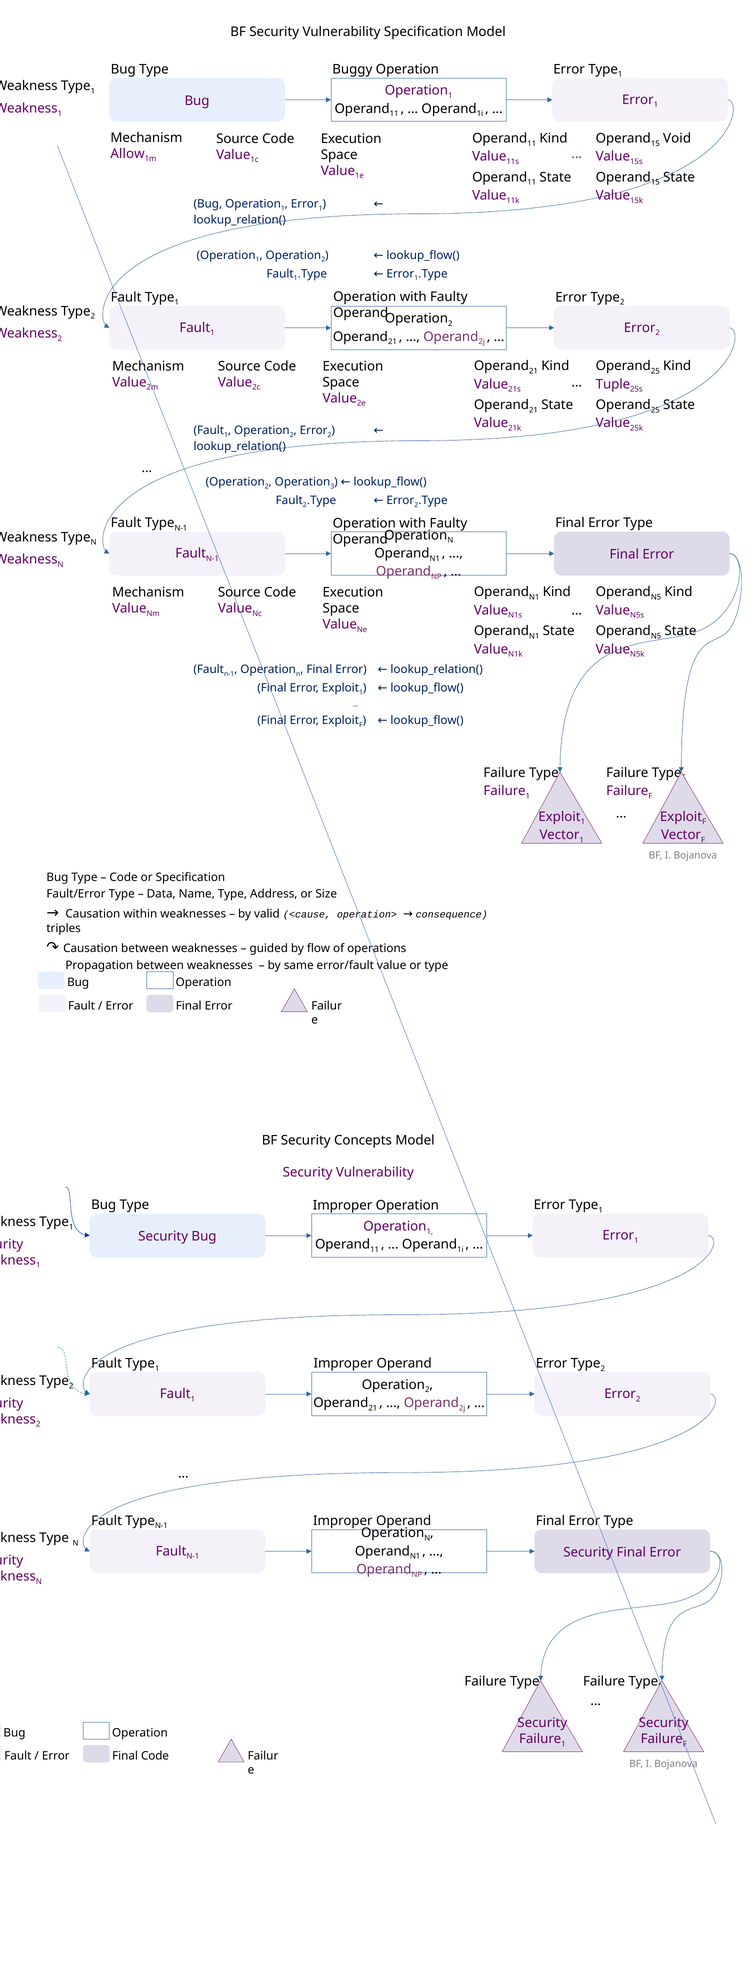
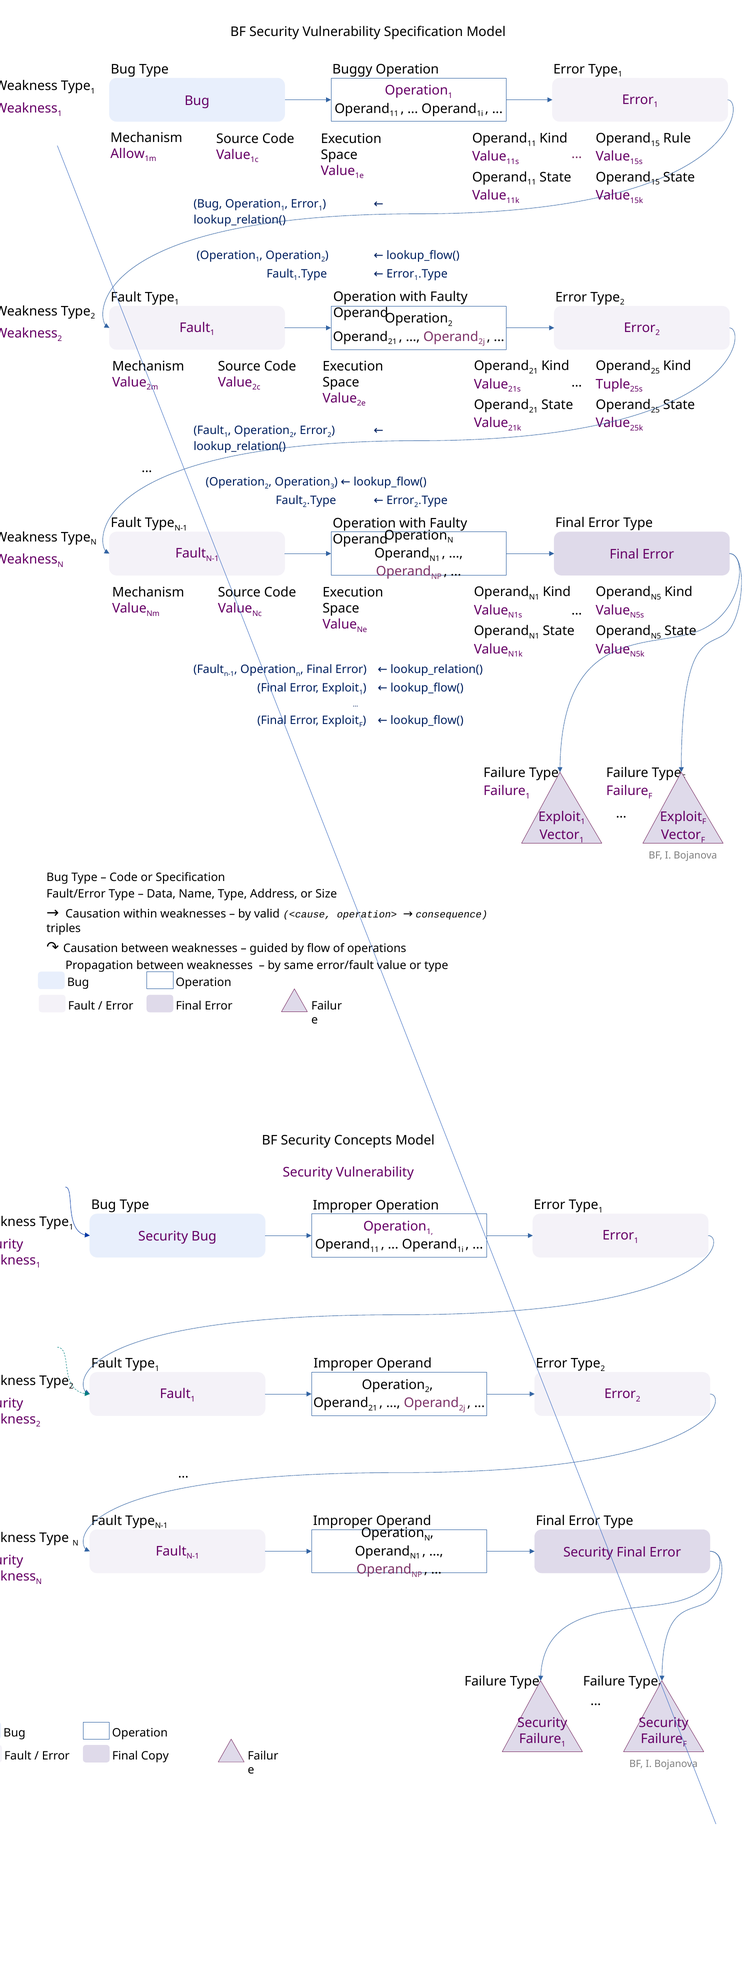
Void: Void -> Rule (677, 138)
Final Code: Code -> Copy (155, 1757)
